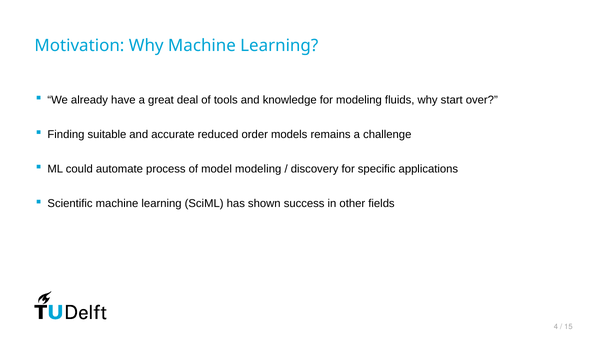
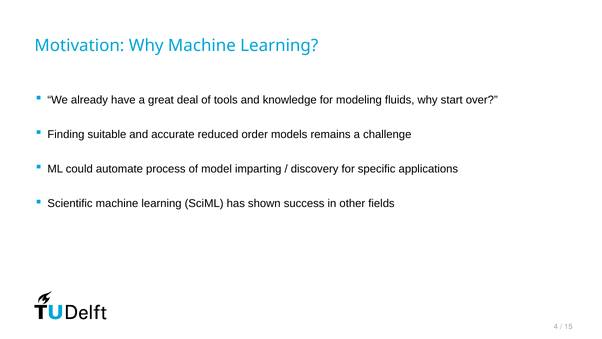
model modeling: modeling -> imparting (258, 169)
